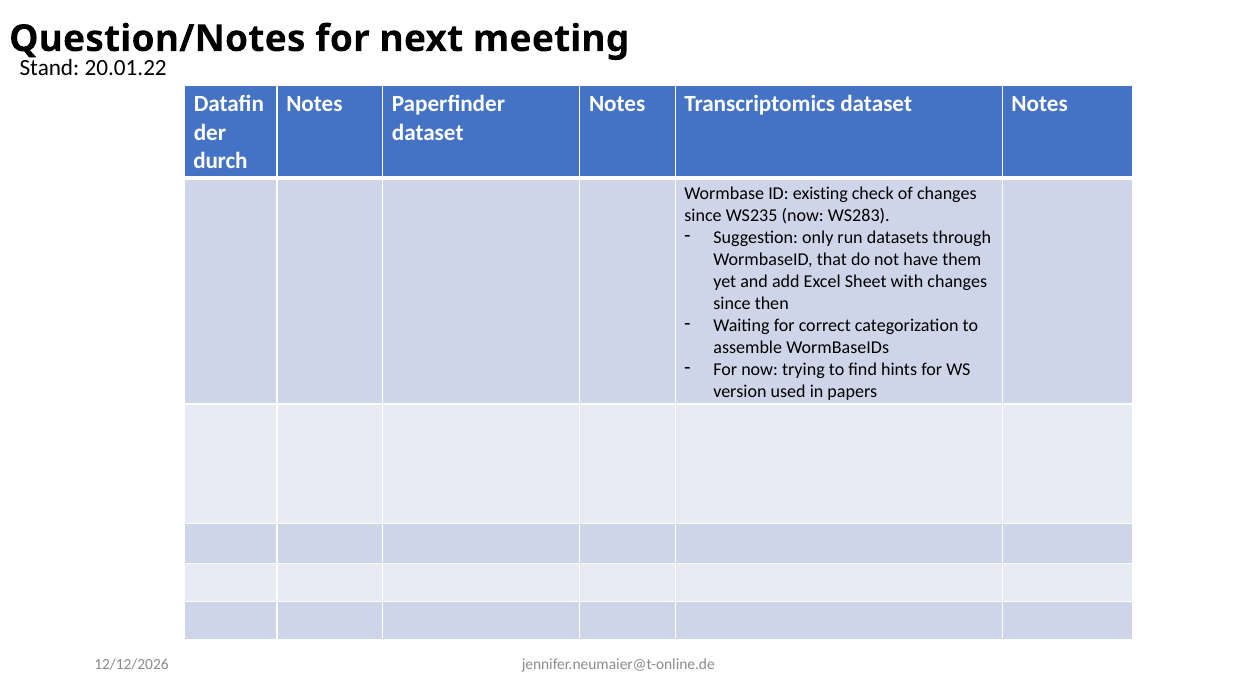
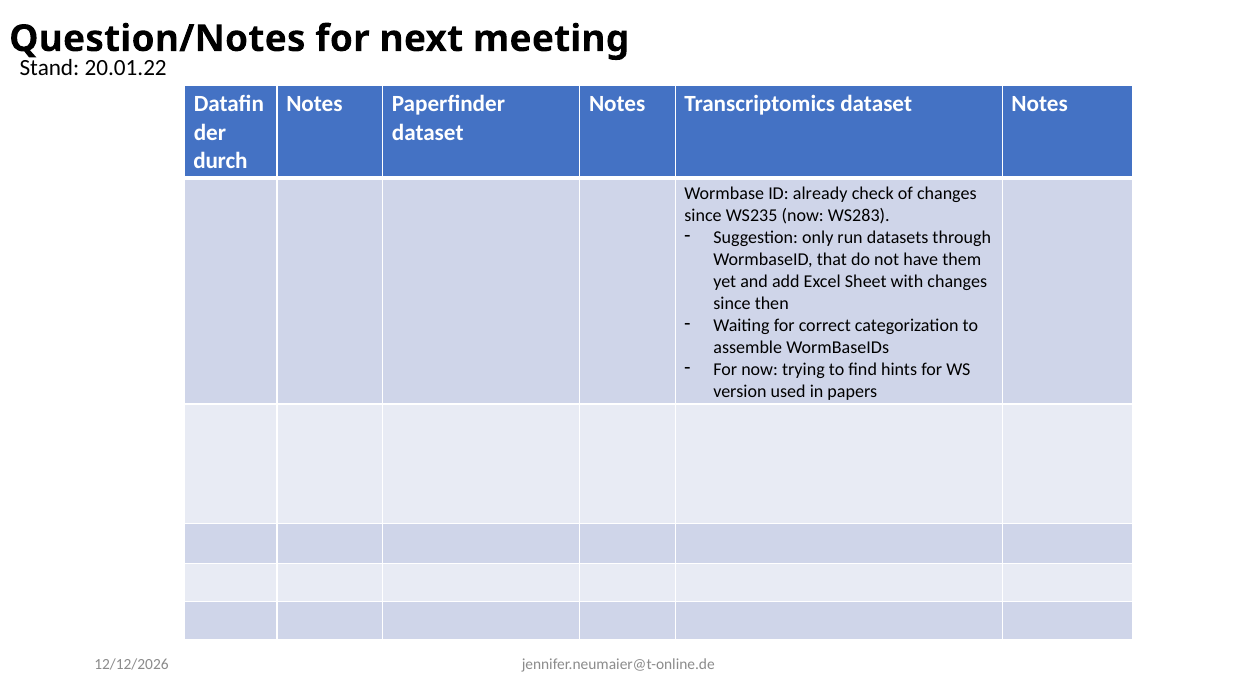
existing: existing -> already (820, 194)
